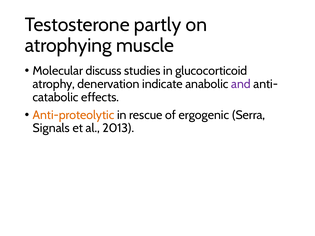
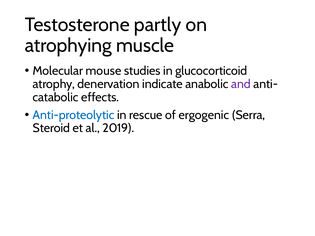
discuss: discuss -> mouse (103, 71)
Anti-proteolytic colour: orange -> blue (74, 115)
Signals: Signals -> Steroid (51, 128)
2013: 2013 -> 2019 (118, 128)
